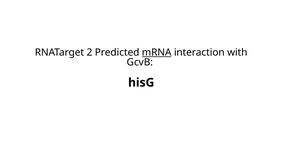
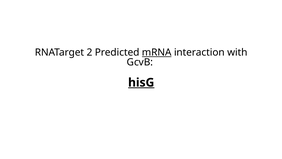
hisG underline: none -> present (141, 82)
